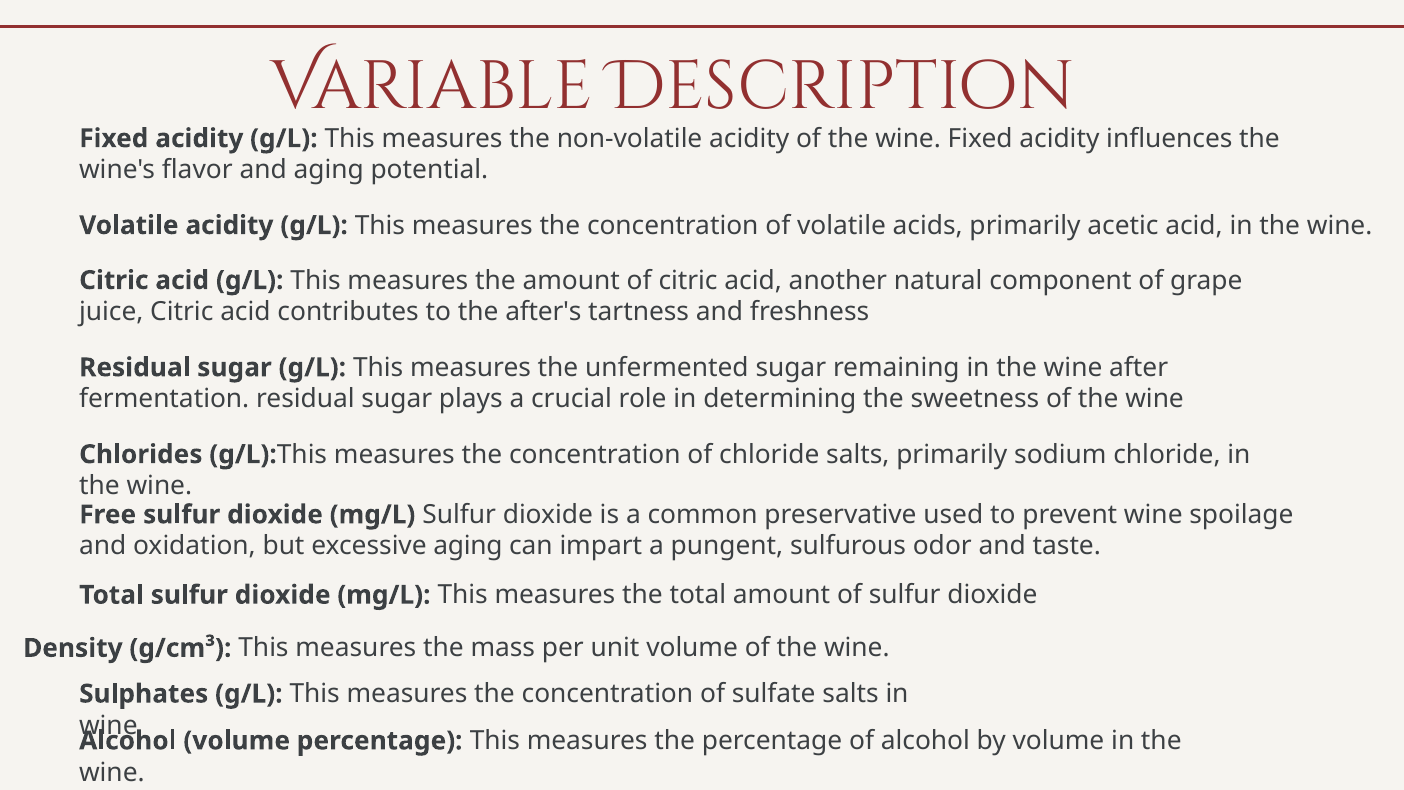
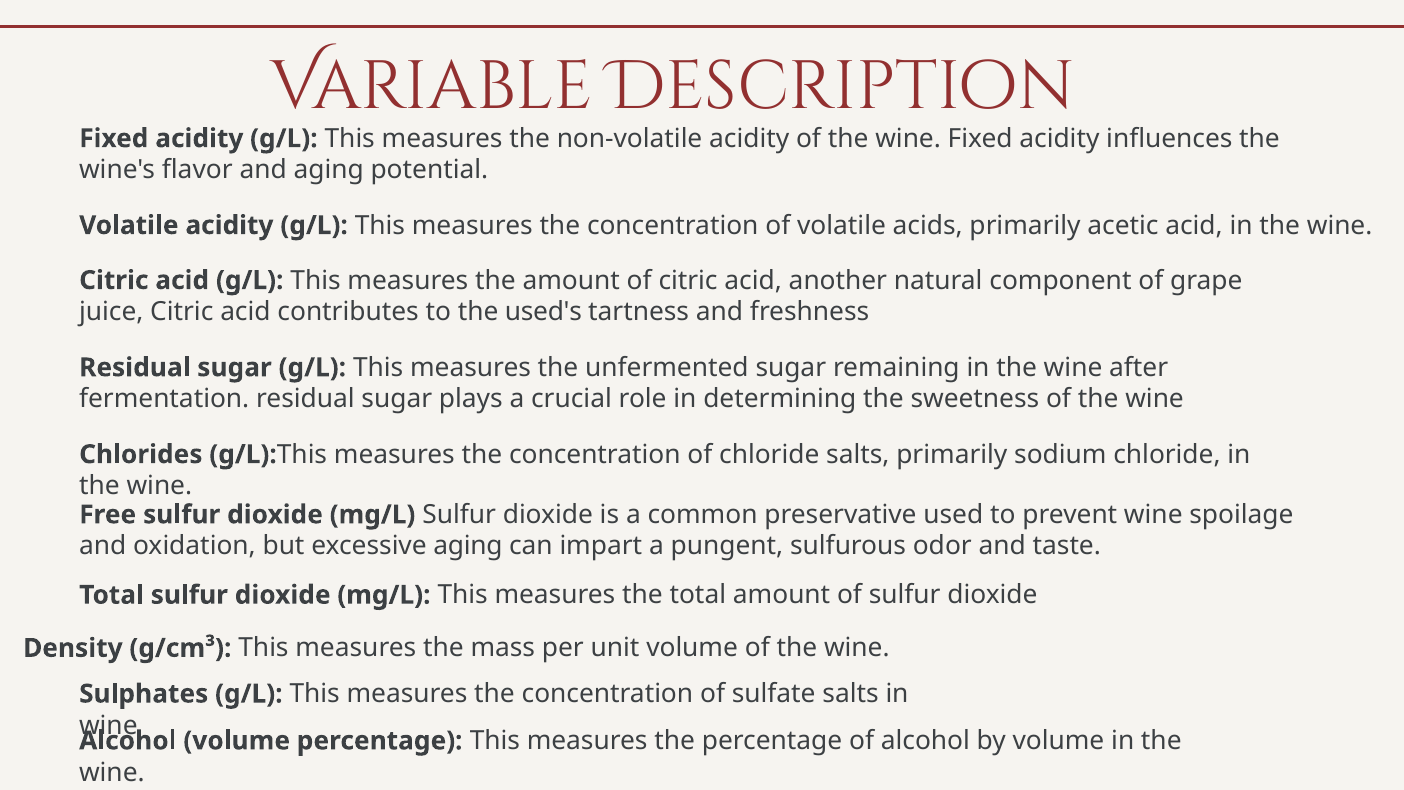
after's: after's -> used's (543, 312)
